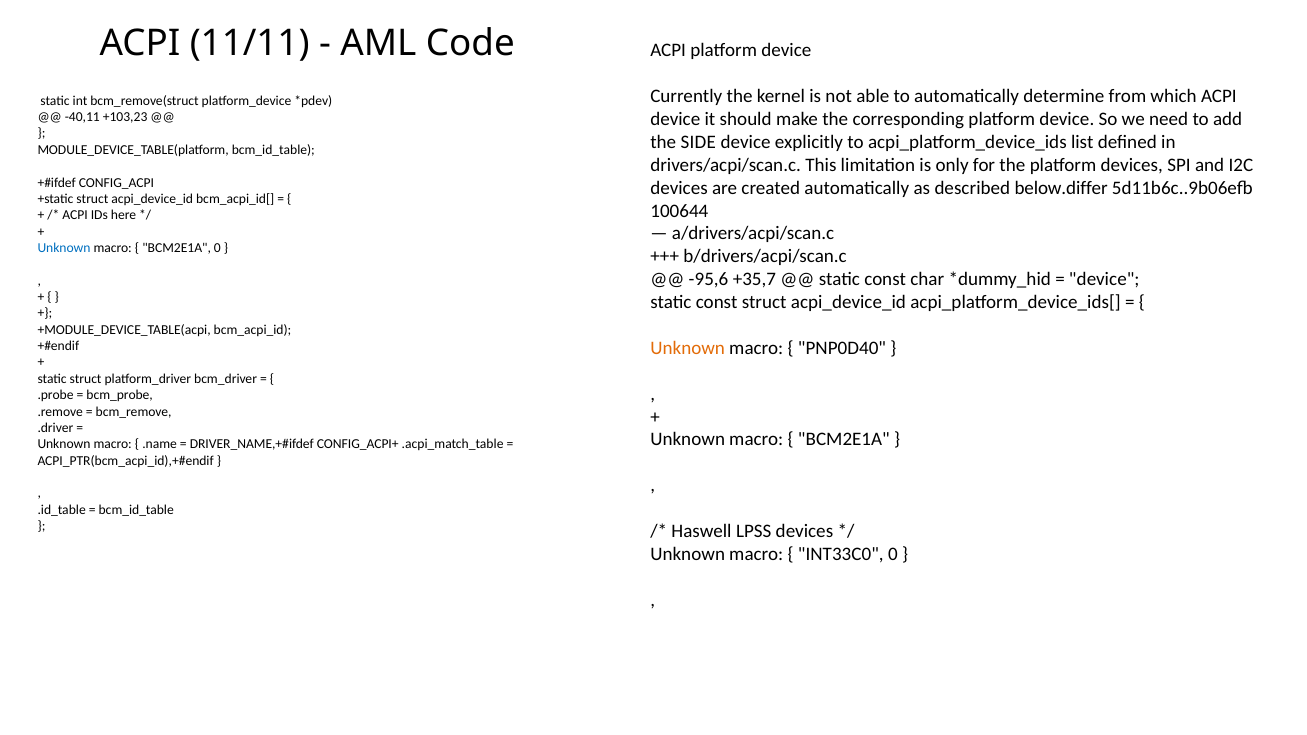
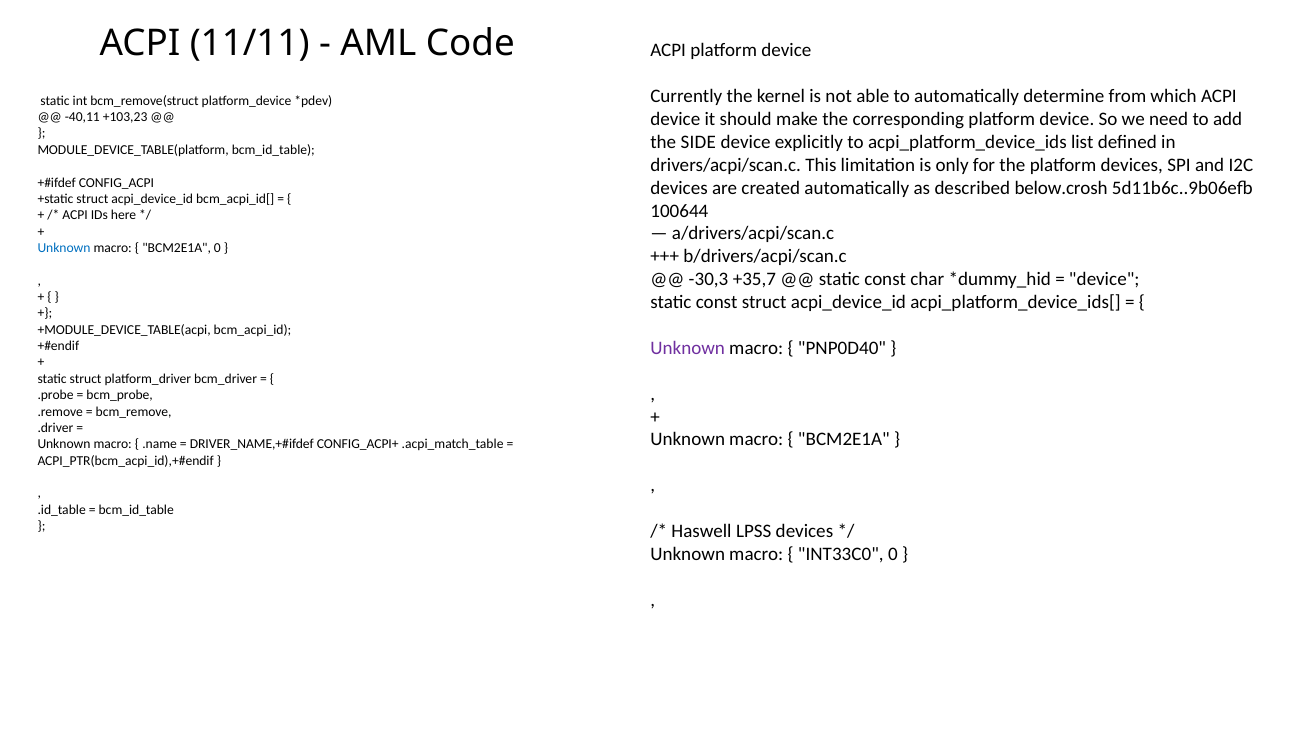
below.differ: below.differ -> below.crosh (1061, 188)
-95,6: -95,6 -> -30,3 (709, 280)
Unknown colour: orange -> purple (688, 348)
